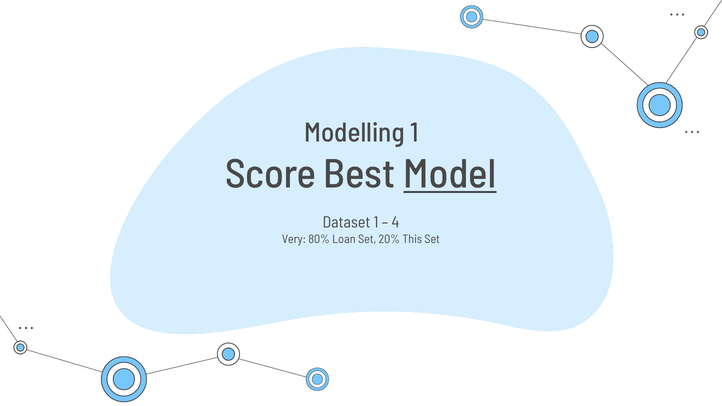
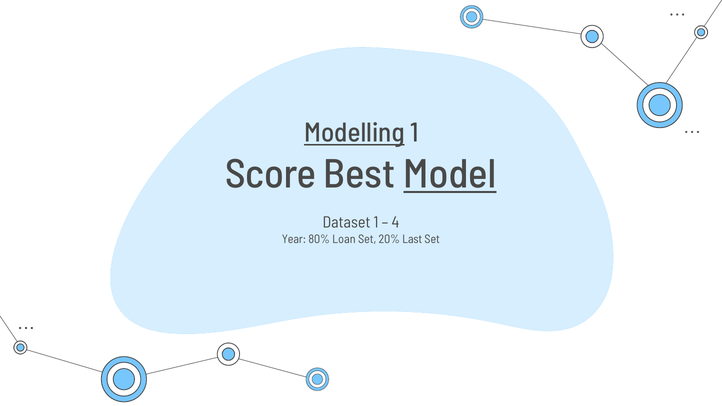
Modelling underline: none -> present (354, 133)
Very: Very -> Year (294, 239)
This: This -> Last (412, 239)
